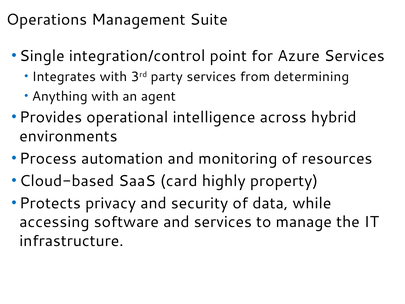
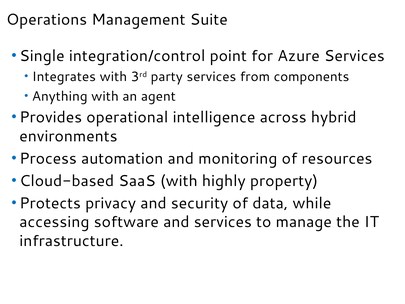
determining: determining -> components (312, 77)
SaaS card: card -> with (179, 181)
